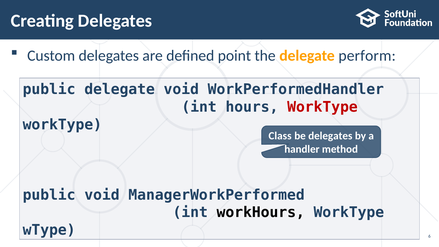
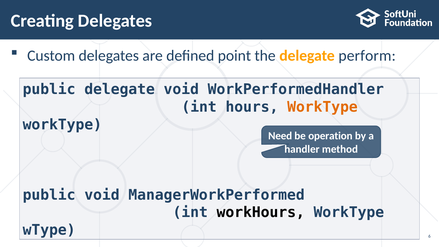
WorkType colour: red -> orange (322, 107)
Class: Class -> Need (280, 136)
be delegates: delegates -> operation (330, 136)
